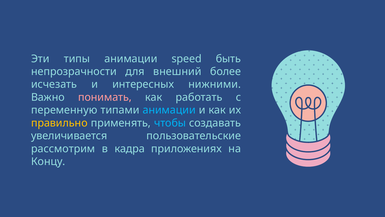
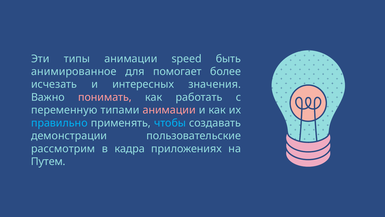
непрозрачности: непрозрачности -> анимированное (74, 71)
внешний: внешний -> помогает (177, 71)
нижними: нижними -> значения (215, 84)
анимации colour: light blue -> pink (169, 110)
правильно colour: yellow -> light blue (59, 123)
увеличивается: увеличивается -> демонстрации (69, 136)
Концу: Концу -> Путем (48, 161)
